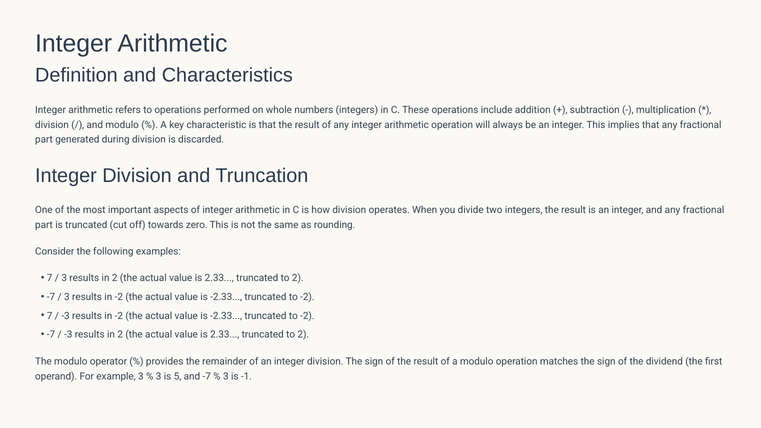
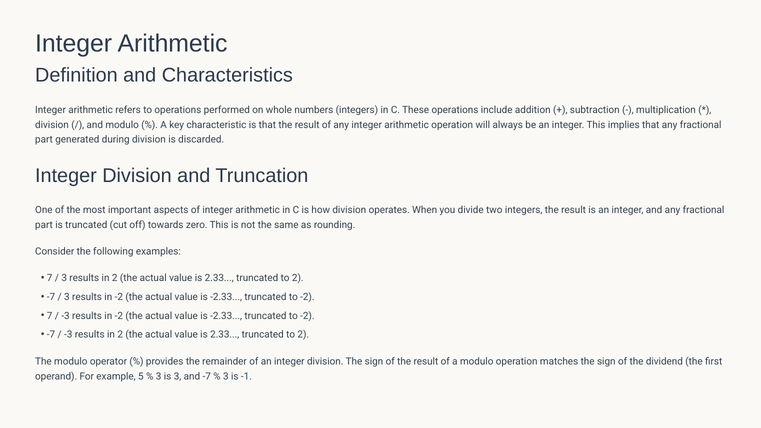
example 3: 3 -> 5 (141, 376)
is 5: 5 -> 3 (178, 376)
